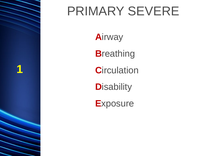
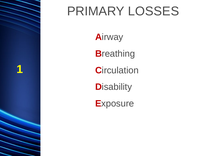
SEVERE: SEVERE -> LOSSES (154, 11)
